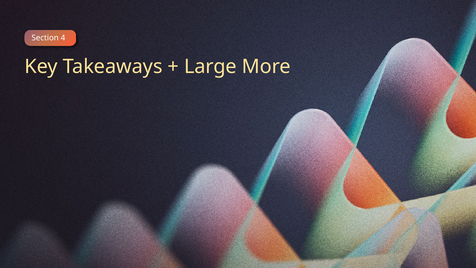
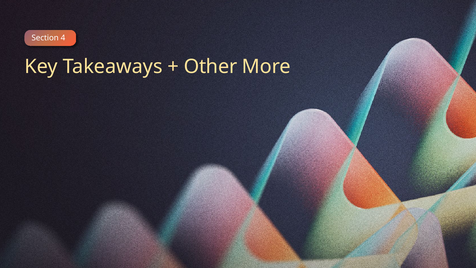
Large: Large -> Other (210, 67)
